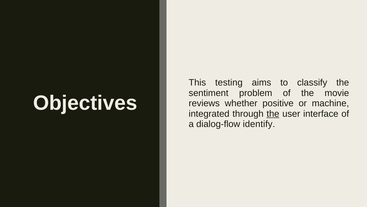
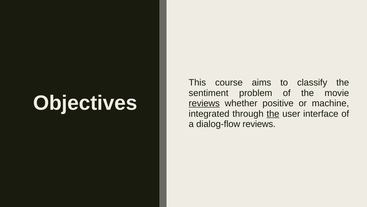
testing: testing -> course (229, 82)
reviews underline: none -> present (204, 103)
dialog-flow identify: identify -> reviews (259, 124)
